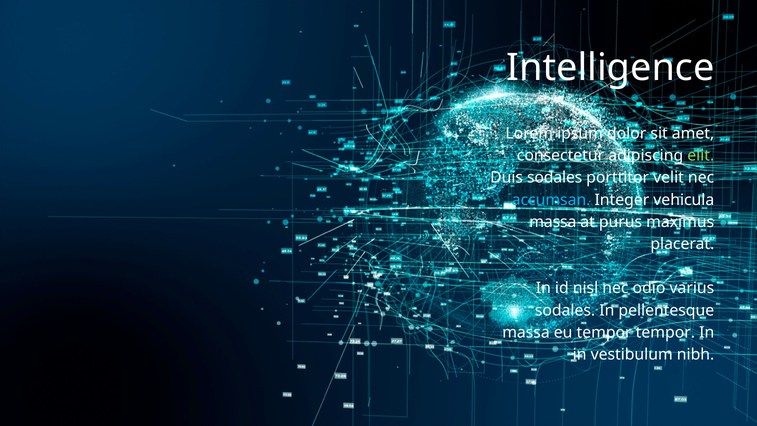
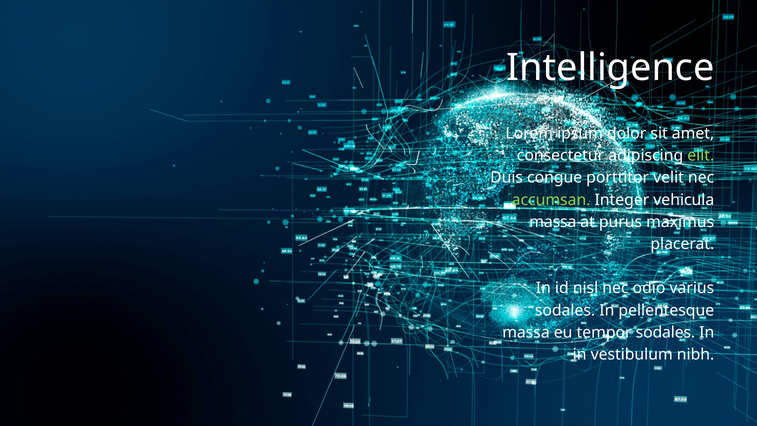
Duis sodales: sodales -> congue (555, 178)
accumsan colour: light blue -> light green (551, 200)
tempor tempor: tempor -> sodales (665, 332)
